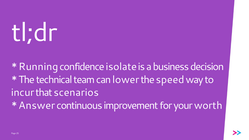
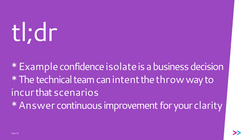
Running: Running -> Example (38, 67)
lower: lower -> intent (126, 80)
speed: speed -> throw (170, 80)
worth: worth -> clarity (208, 106)
